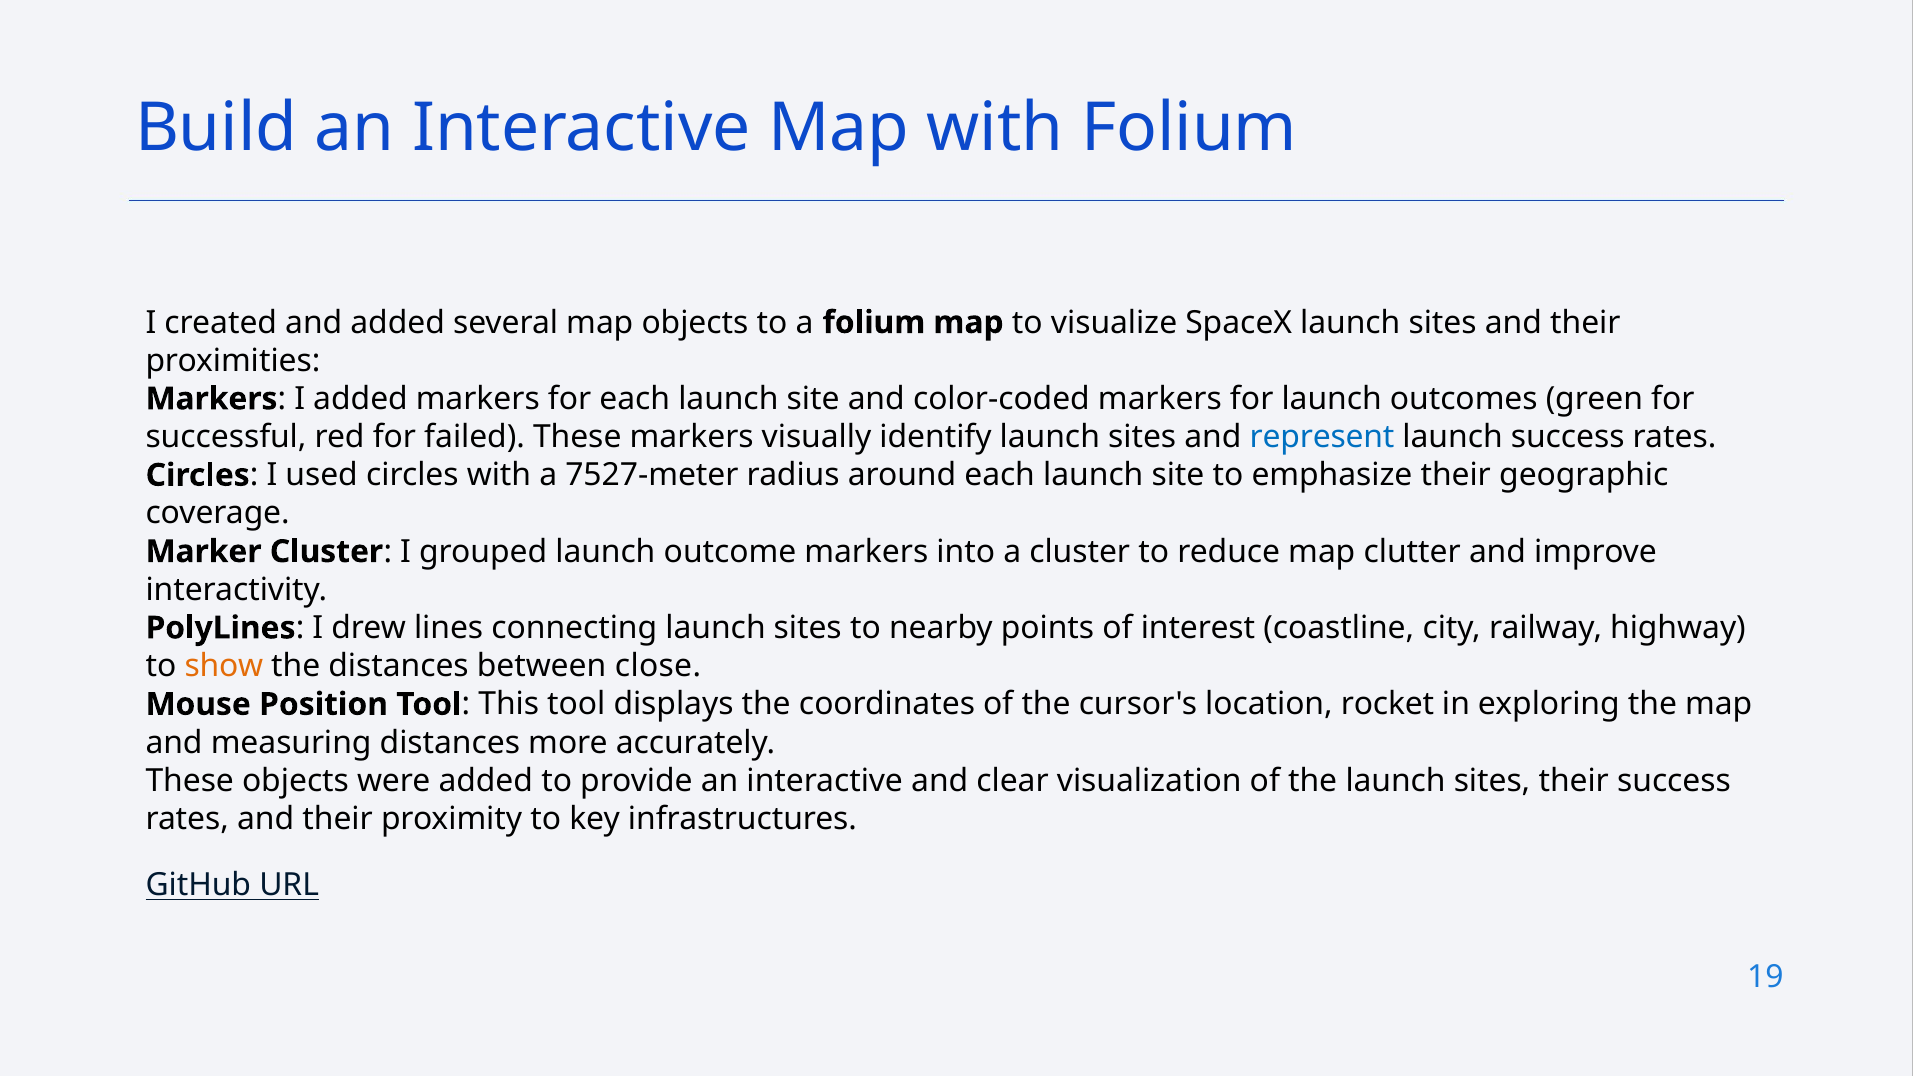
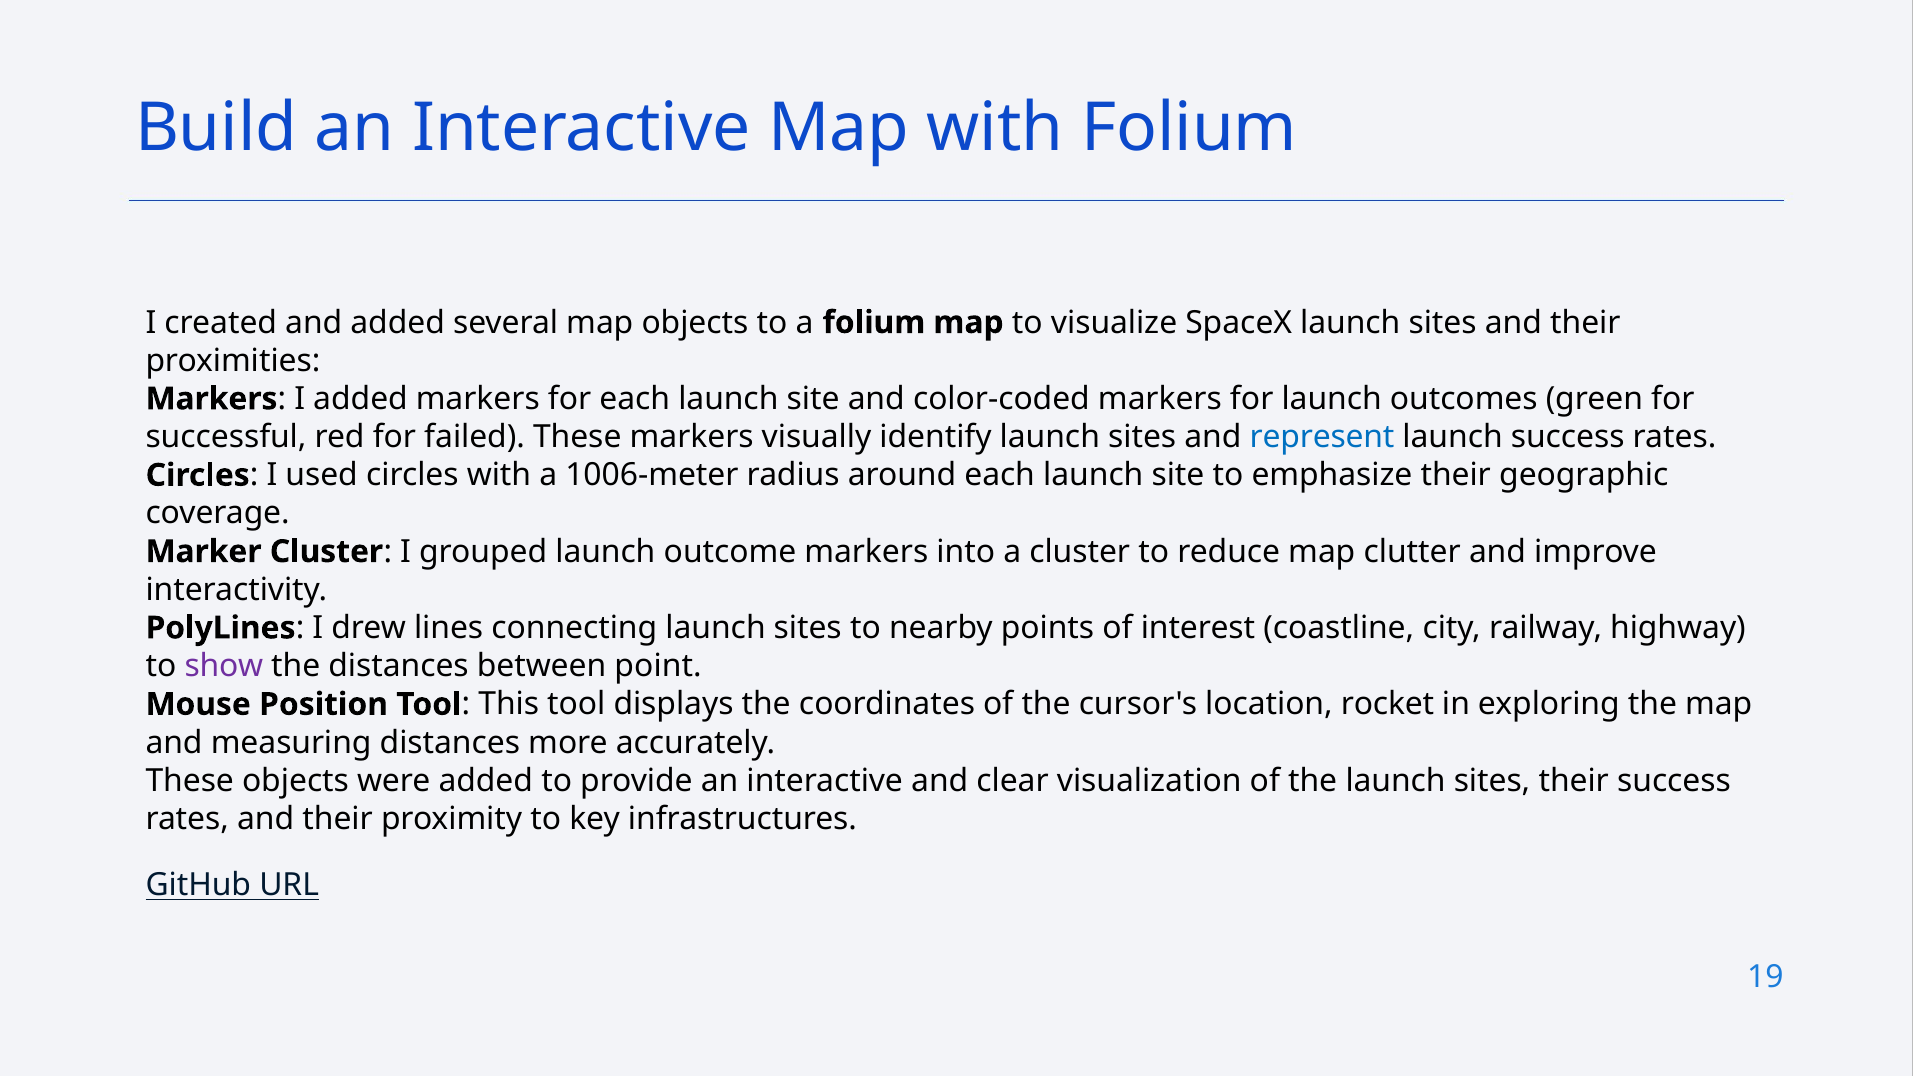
7527-meter: 7527-meter -> 1006-meter (652, 475)
show colour: orange -> purple (224, 666)
close: close -> point (658, 666)
